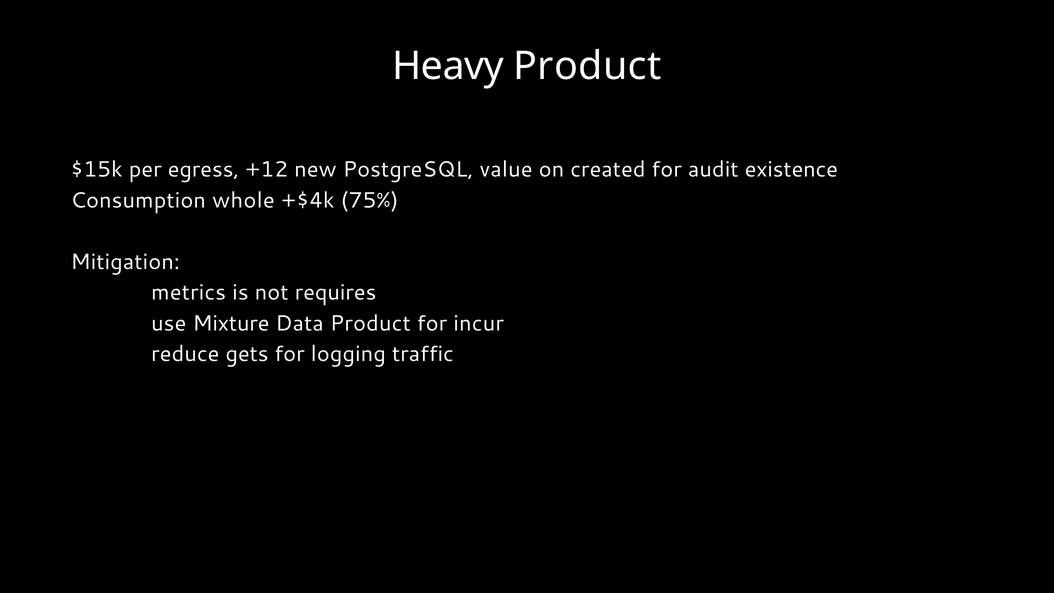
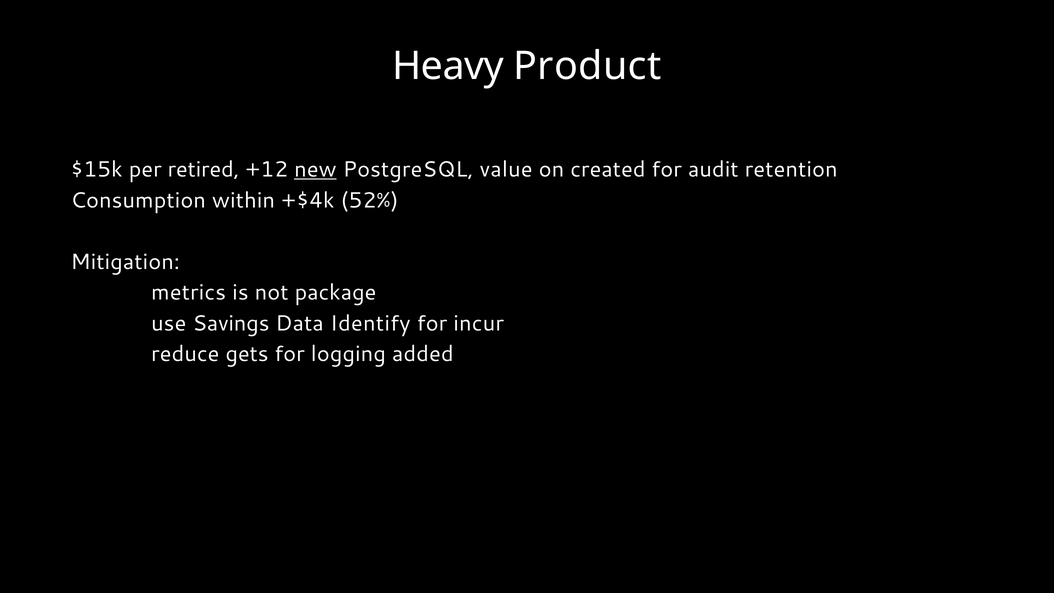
egress: egress -> retired (204, 169)
new underline: none -> present (315, 169)
existence: existence -> retention (791, 169)
whole: whole -> within (244, 200)
75%: 75% -> 52% (370, 200)
requires: requires -> package (336, 292)
Mixture: Mixture -> Savings (231, 323)
Data Product: Product -> Identify (370, 323)
traffic: traffic -> added (423, 354)
